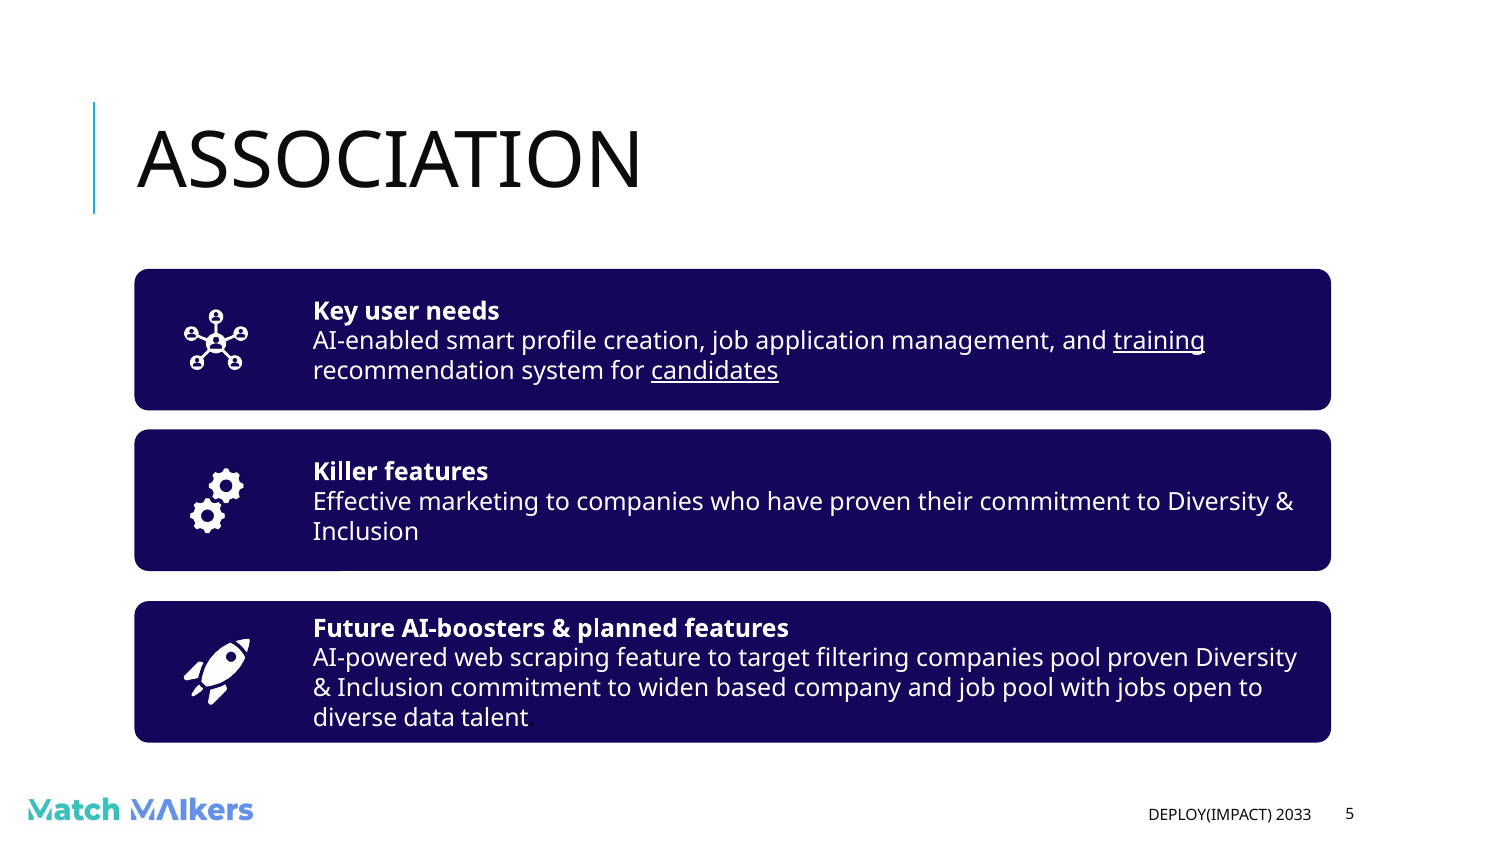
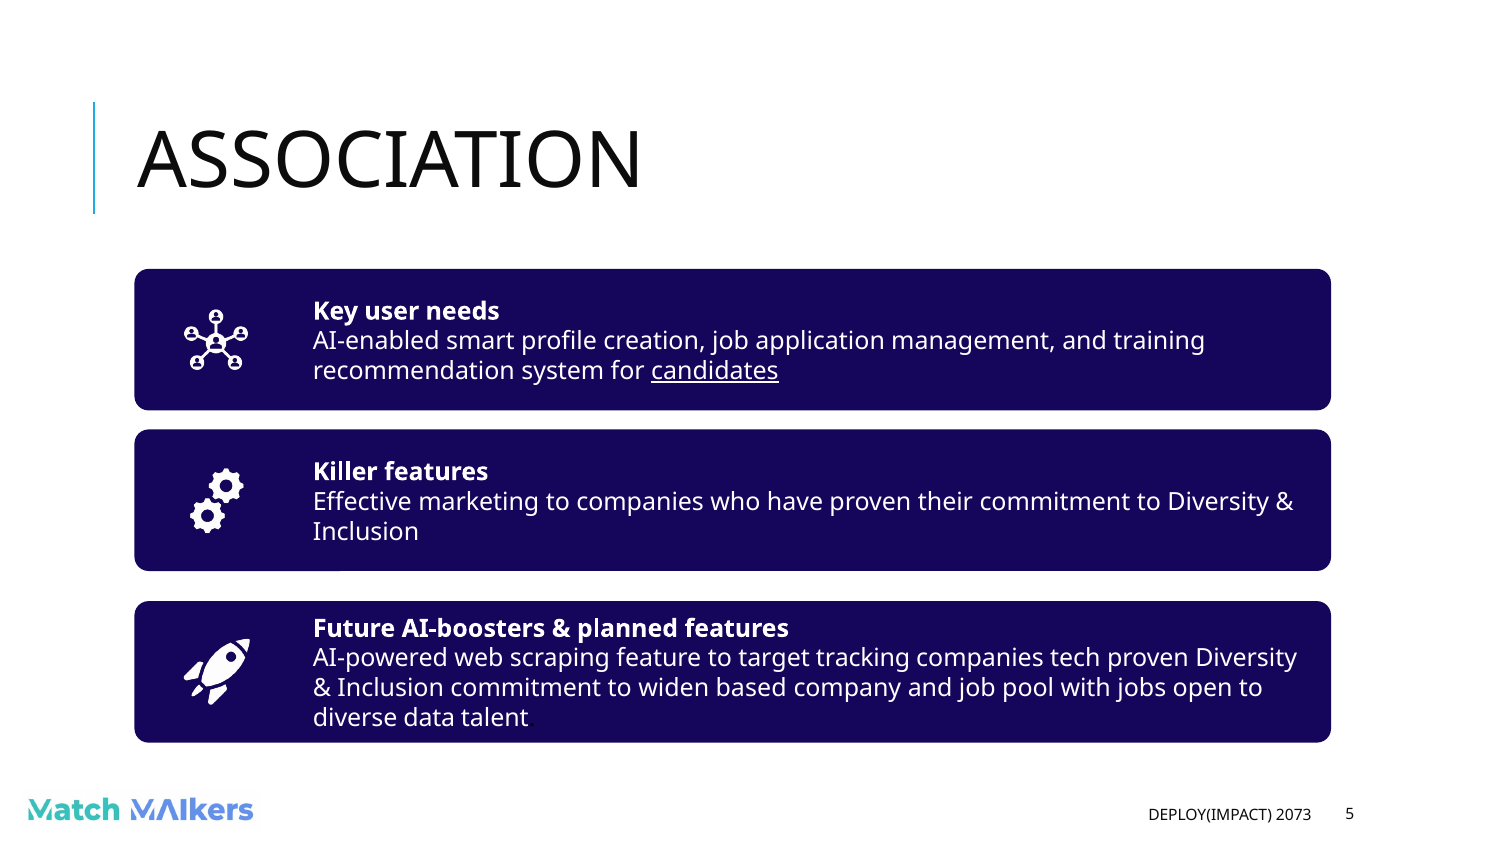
training underline: present -> none (1159, 341)
filtering: filtering -> tracking (863, 658)
companies pool: pool -> tech (1075, 658)
2033: 2033 -> 2073 (1294, 815)
